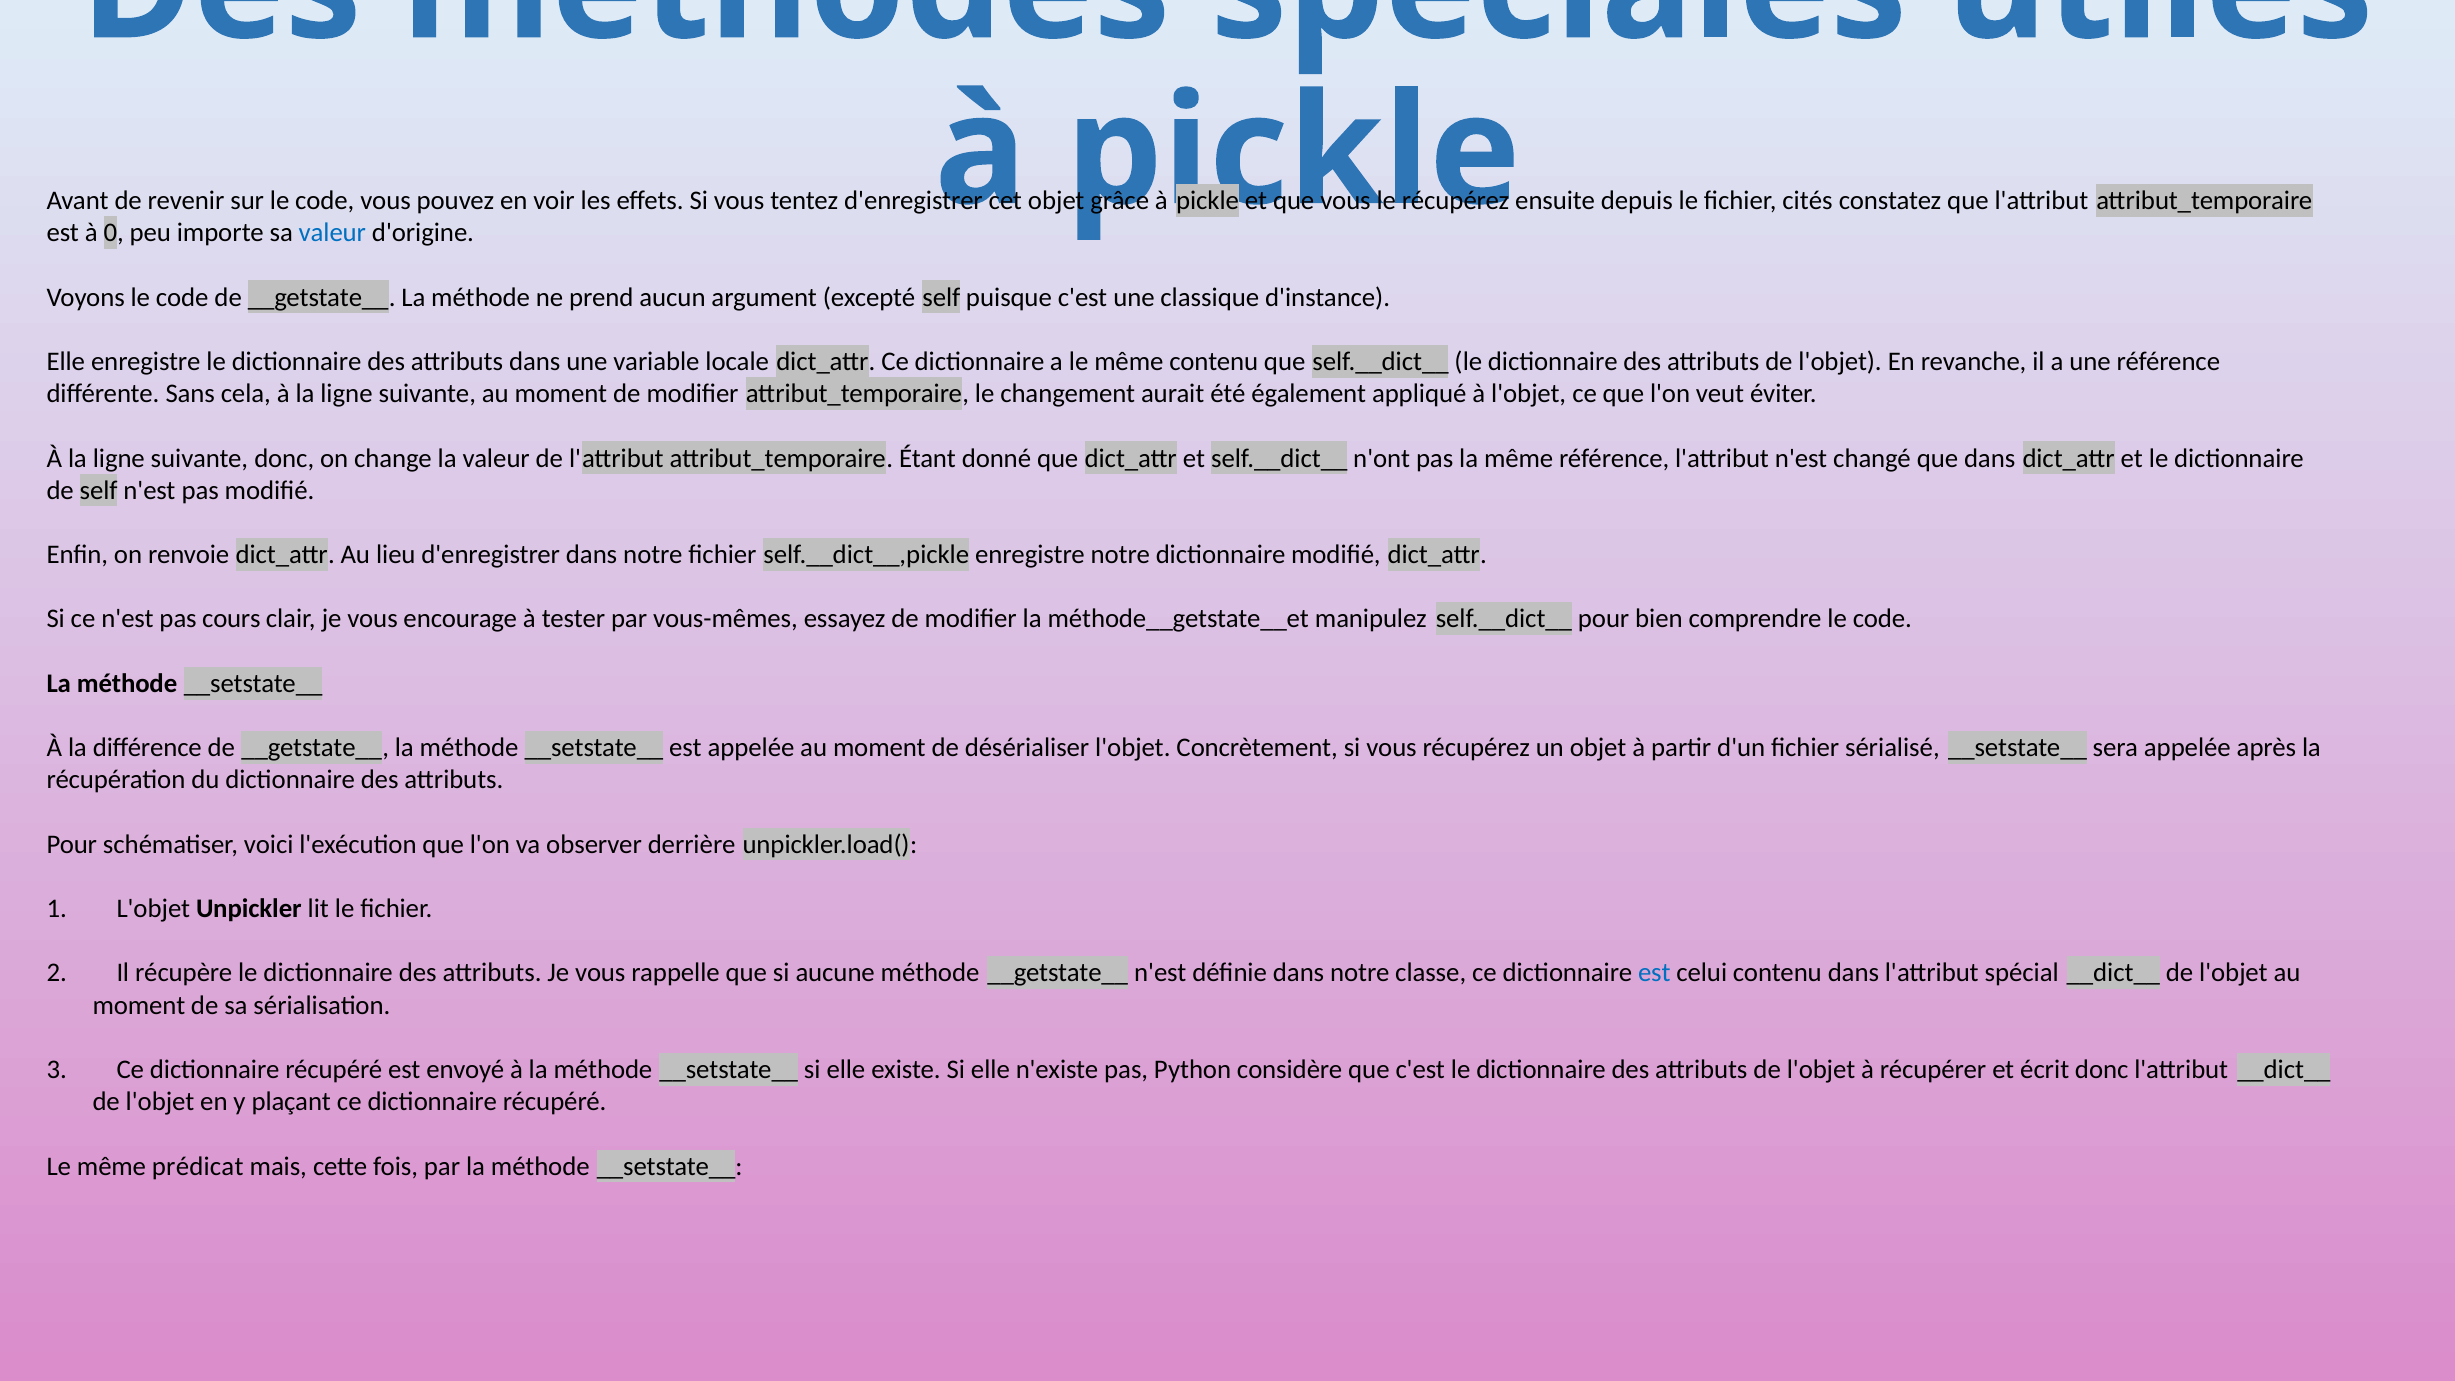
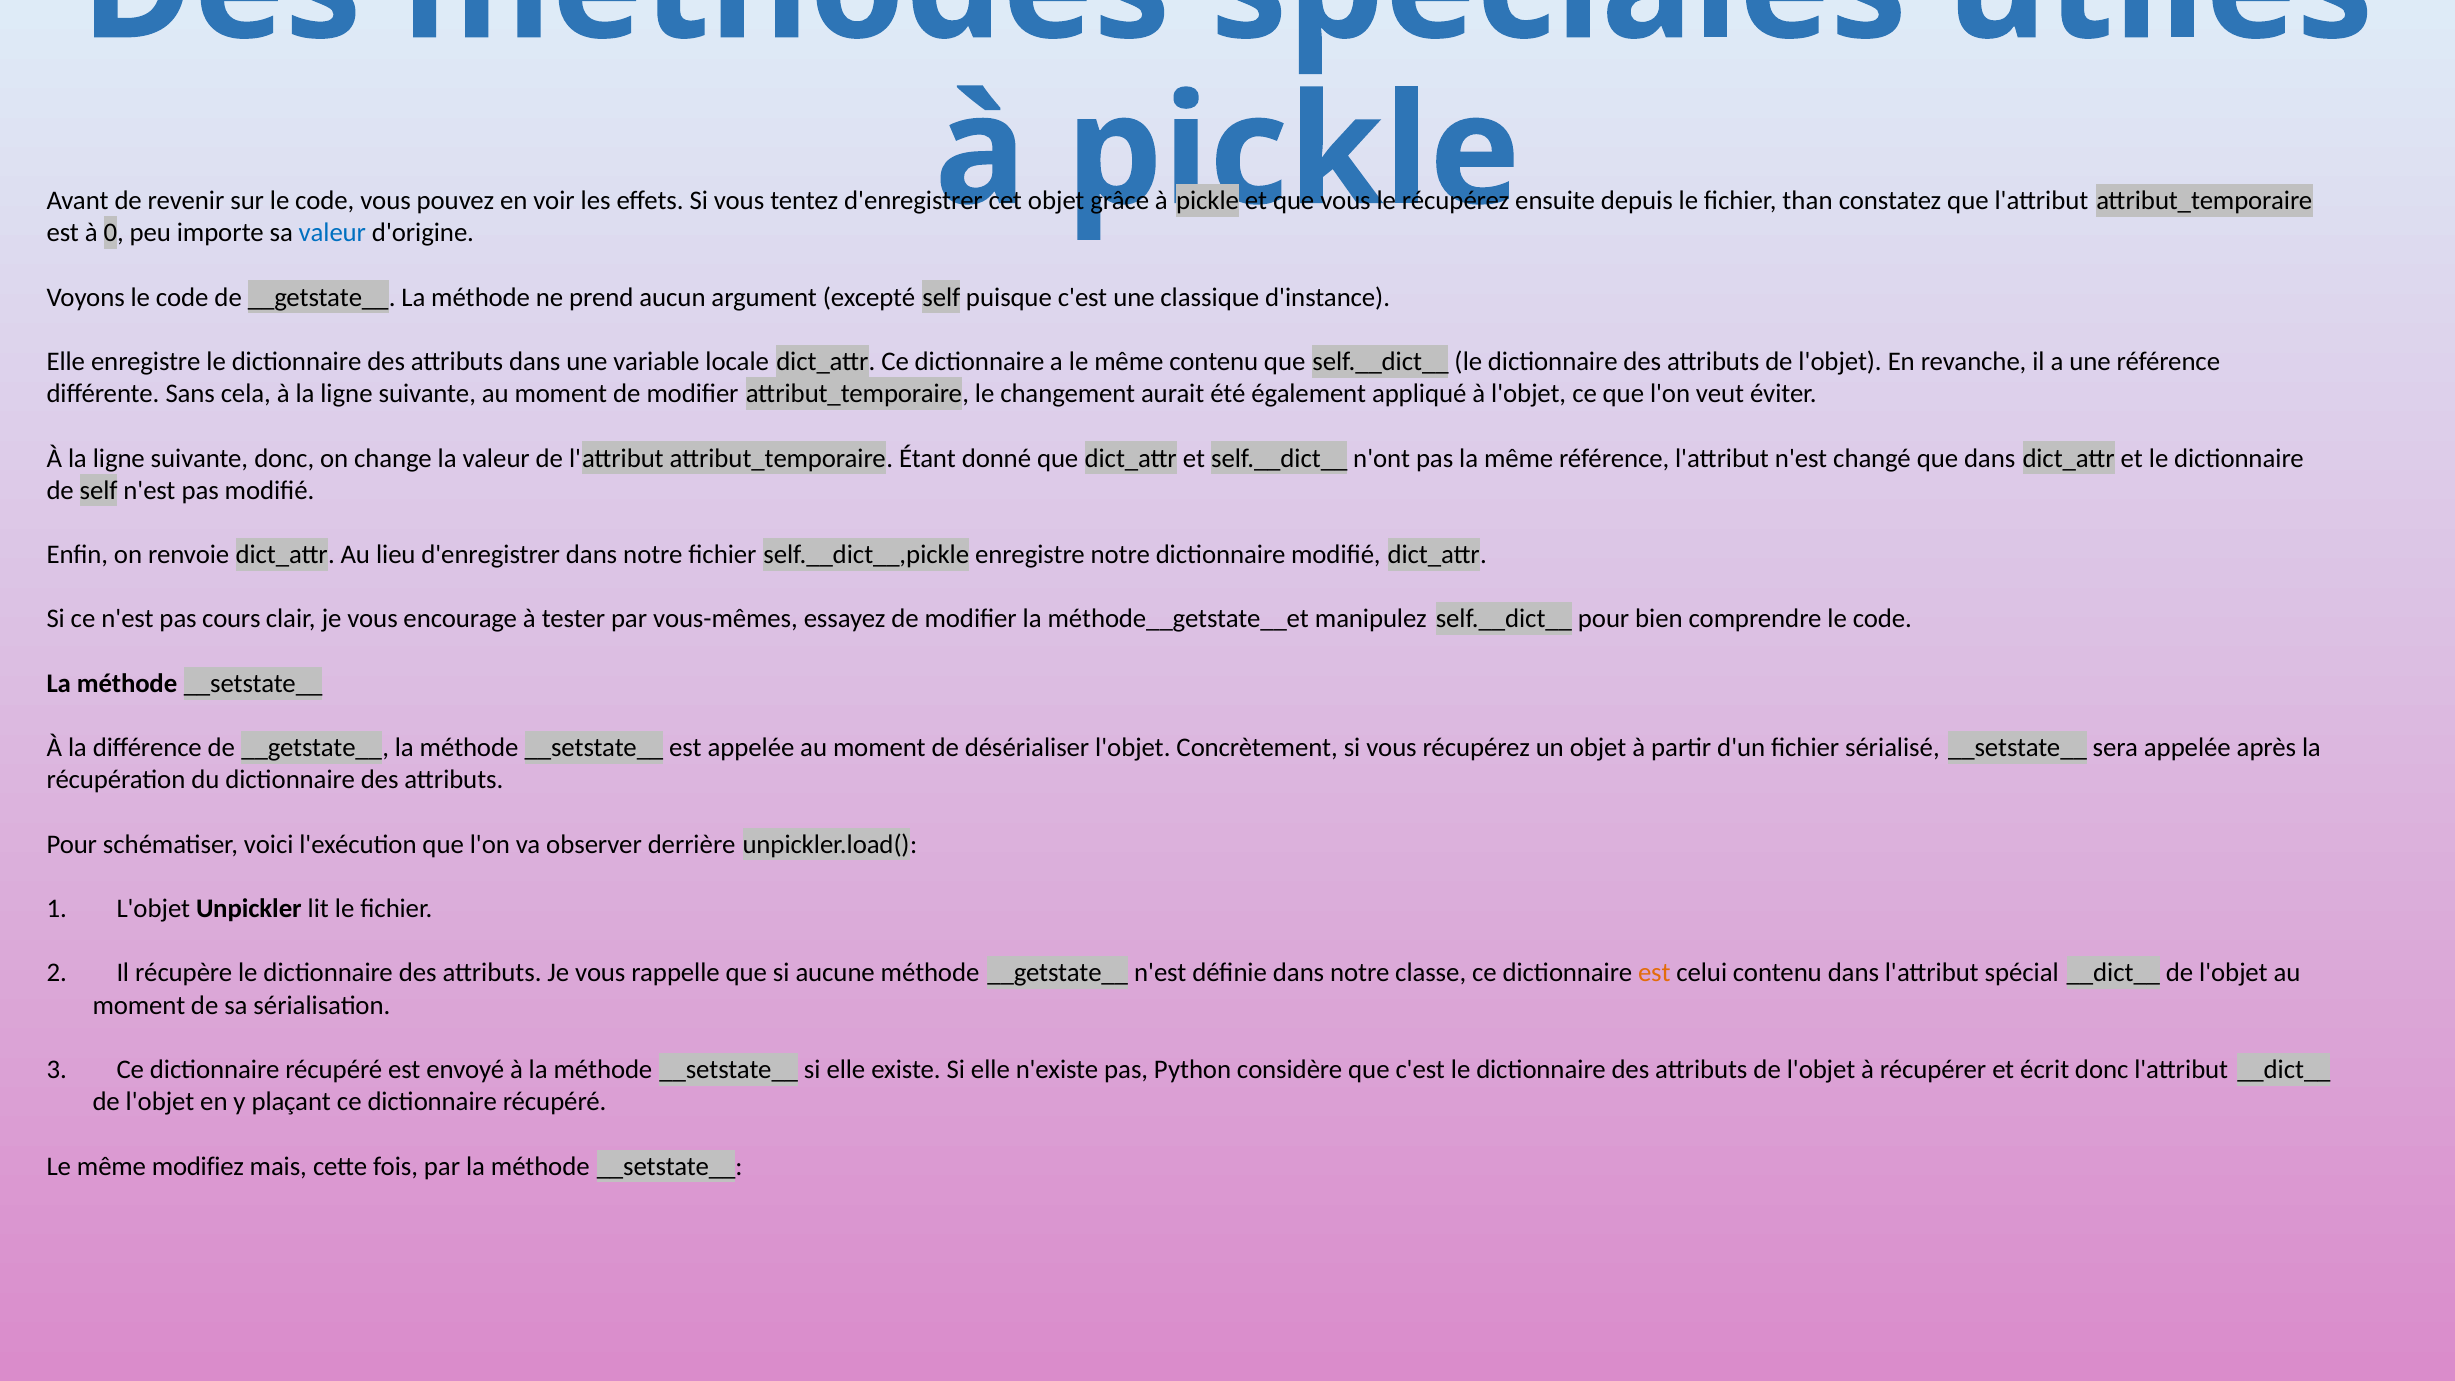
cités: cités -> than (1808, 201)
est colour: blue -> orange (1654, 973)
prédicat: prédicat -> modifiez (198, 1166)
